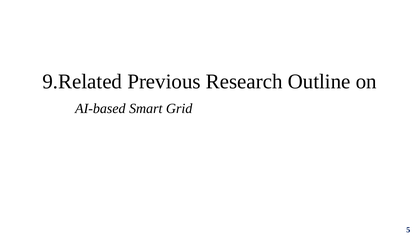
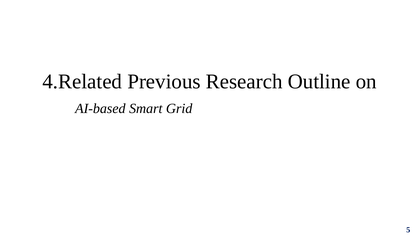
9.Related: 9.Related -> 4.Related (82, 81)
